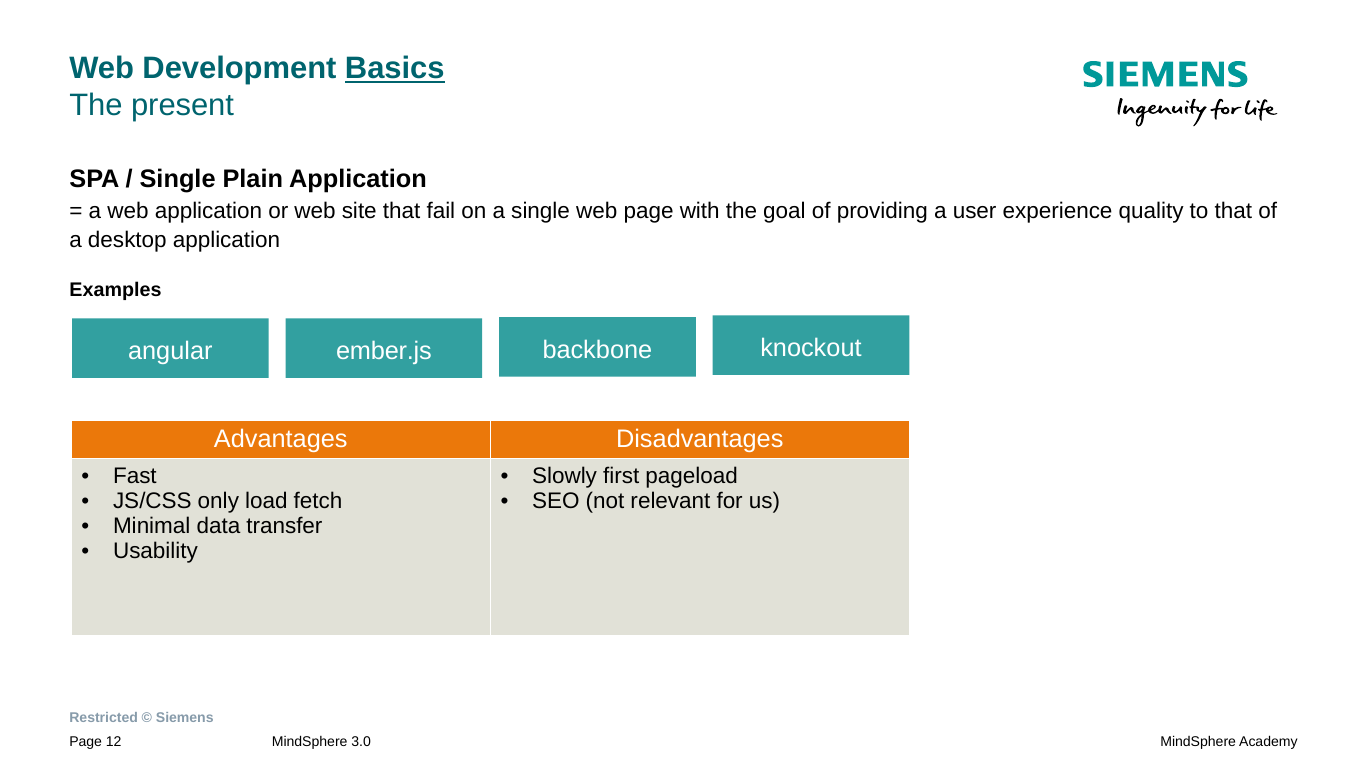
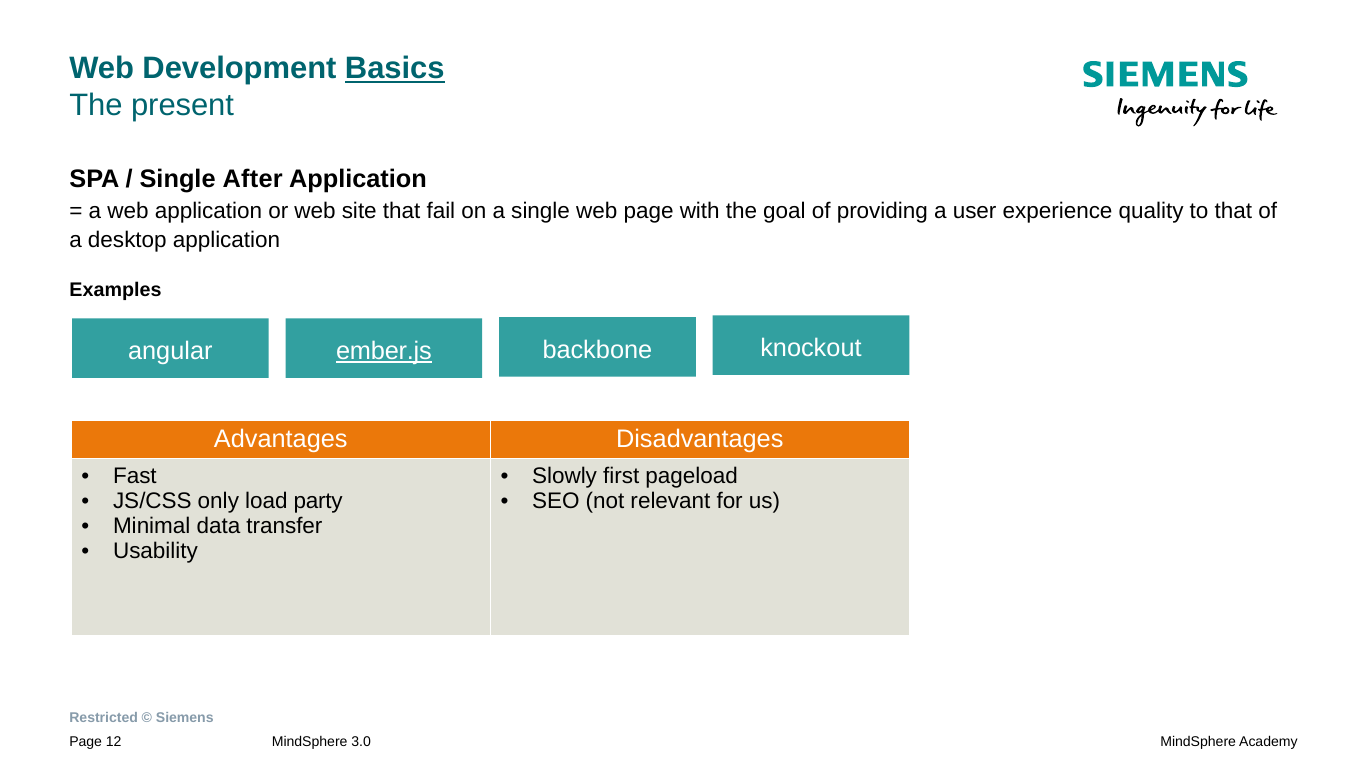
Plain: Plain -> After (253, 180)
ember.js underline: none -> present (384, 351)
fetch: fetch -> party (318, 501)
